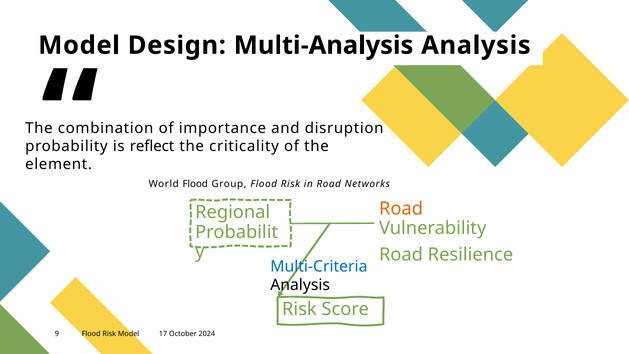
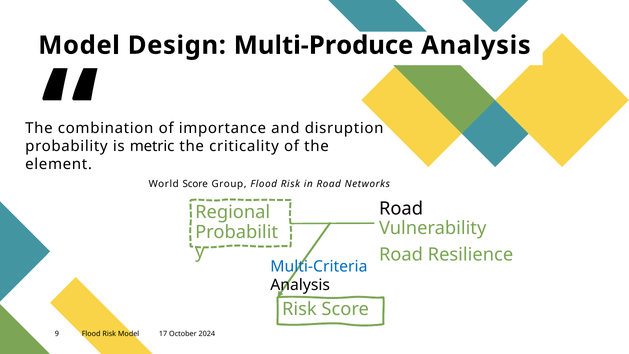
Multi-Analysis: Multi-Analysis -> Multi-Produce (324, 45)
reflect: reflect -> metric (152, 146)
World Flood: Flood -> Score (195, 184)
Road colour: orange -> black (401, 208)
